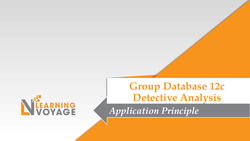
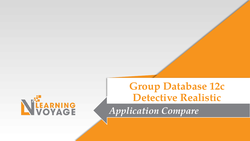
Analysis: Analysis -> Realistic (201, 97)
Principle: Principle -> Compare (180, 110)
